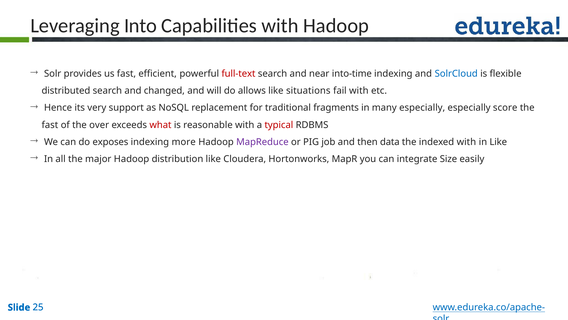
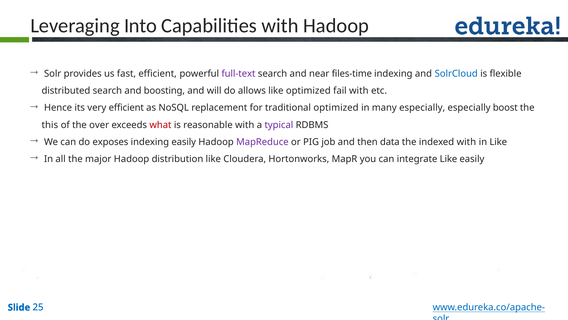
full-text colour: red -> purple (238, 74)
into-time: into-time -> files-time (352, 74)
changed: changed -> boosting (164, 91)
like situations: situations -> optimized (308, 91)
very support: support -> efficient (126, 108)
traditional fragments: fragments -> optimized (336, 108)
score: score -> boost (505, 108)
fast: fast -> this (50, 125)
typical colour: red -> purple (279, 125)
indexing more: more -> easily (184, 142)
integrate Size: Size -> Like (448, 159)
